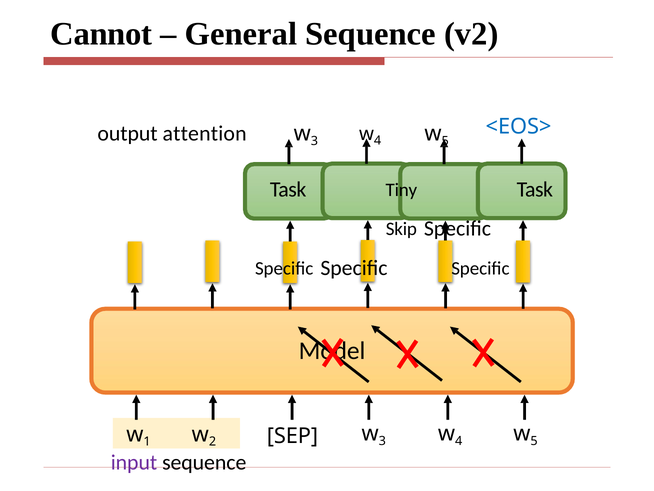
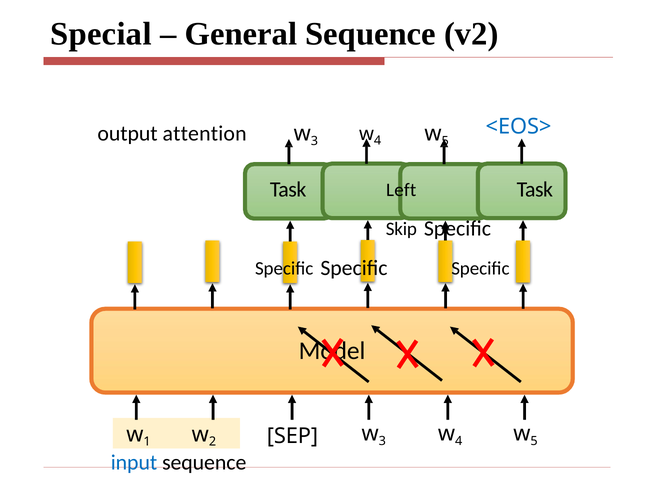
Cannot: Cannot -> Special (101, 34)
Tiny: Tiny -> Left (401, 190)
input colour: purple -> blue (134, 462)
